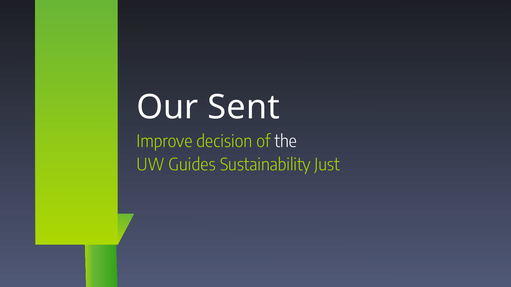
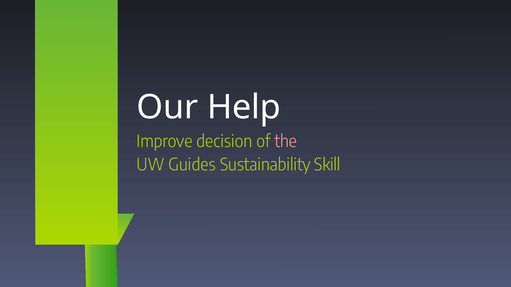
Sent: Sent -> Help (244, 107)
the colour: white -> pink (286, 142)
Just: Just -> Skill (327, 165)
